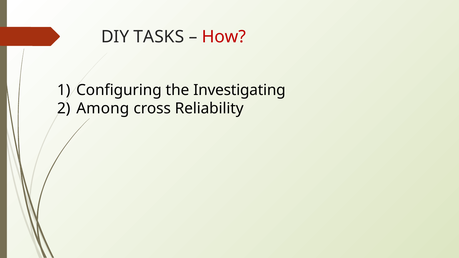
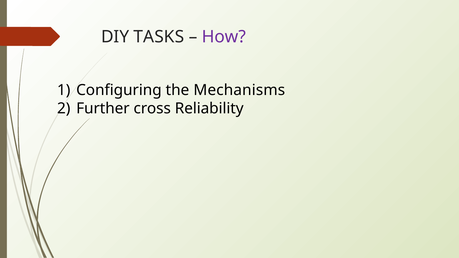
How colour: red -> purple (224, 37)
Investigating: Investigating -> Mechanisms (239, 90)
Among: Among -> Further (103, 109)
